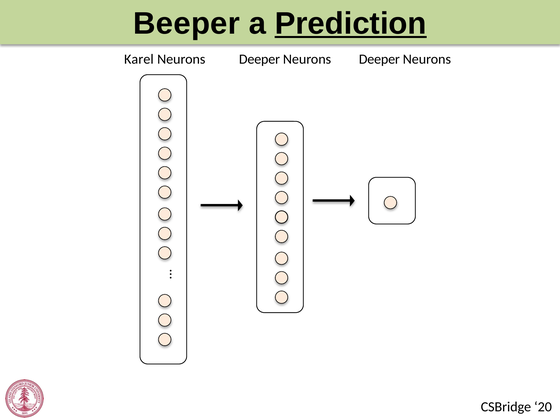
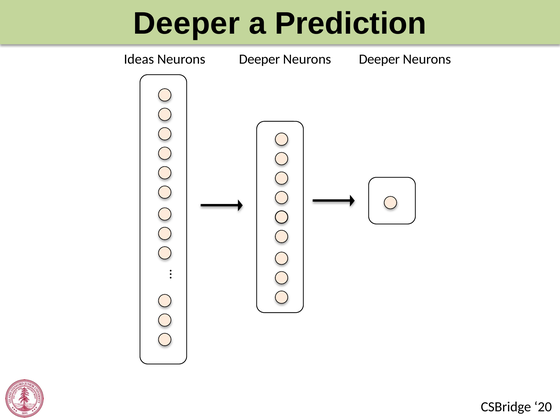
Beeper: Beeper -> Deeper (187, 24)
Prediction underline: present -> none (351, 24)
Karel: Karel -> Ideas (139, 59)
